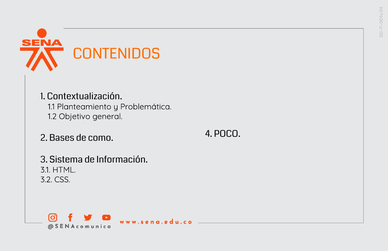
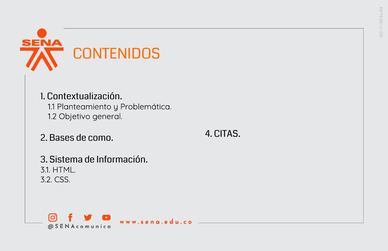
POCO: POCO -> CITAS (227, 134)
